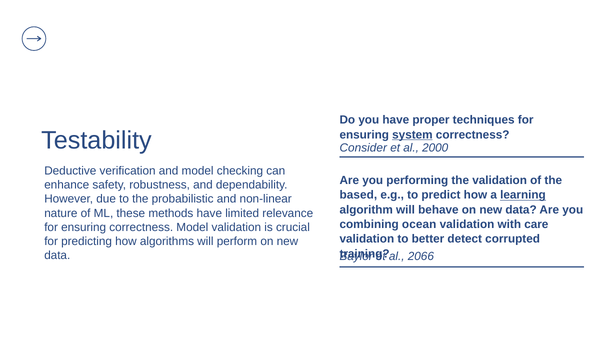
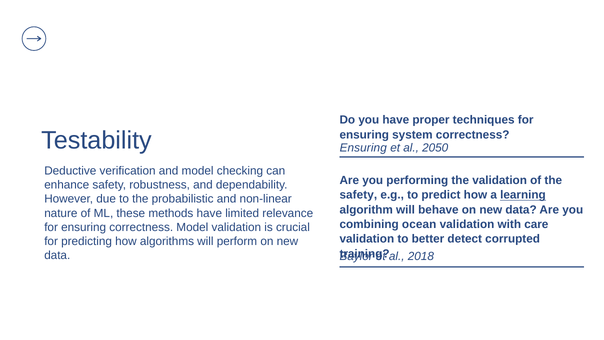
system underline: present -> none (412, 135)
Consider: Consider -> Ensuring (363, 148)
2000: 2000 -> 2050 (435, 148)
based: based -> safety (358, 195)
2066: 2066 -> 2018 (421, 256)
